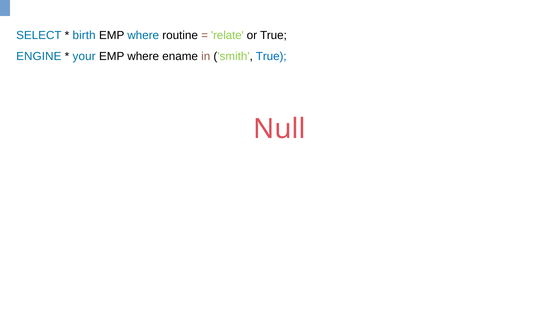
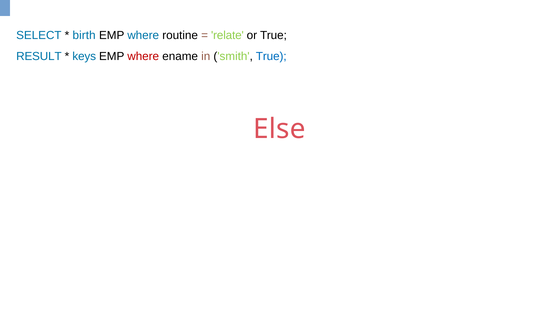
ENGINE: ENGINE -> RESULT (39, 56)
your: your -> keys (84, 56)
where colour: black -> red (143, 56)
Null: Null -> Else (279, 129)
